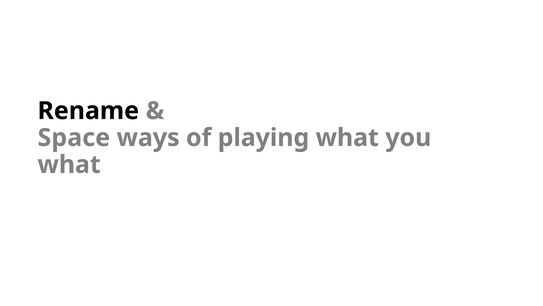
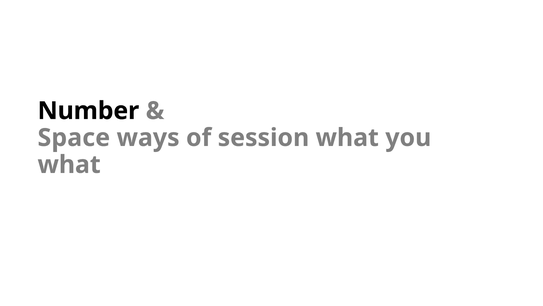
Rename: Rename -> Number (88, 111)
playing: playing -> session (263, 138)
